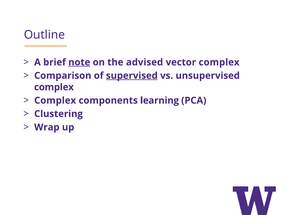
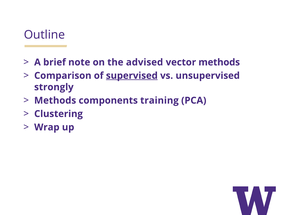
note underline: present -> none (79, 62)
vector complex: complex -> methods (219, 62)
complex: complex -> strongly (54, 87)
Complex: Complex -> Methods (55, 100)
learning: learning -> training (159, 100)
